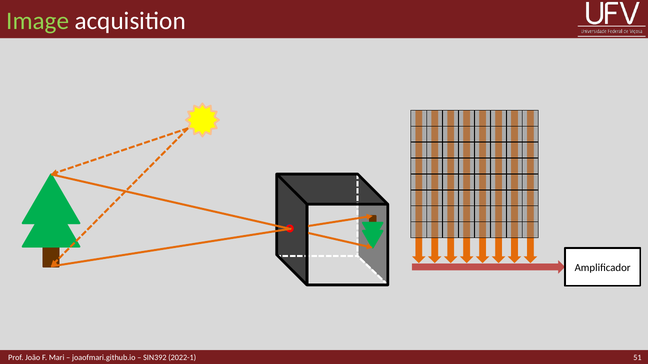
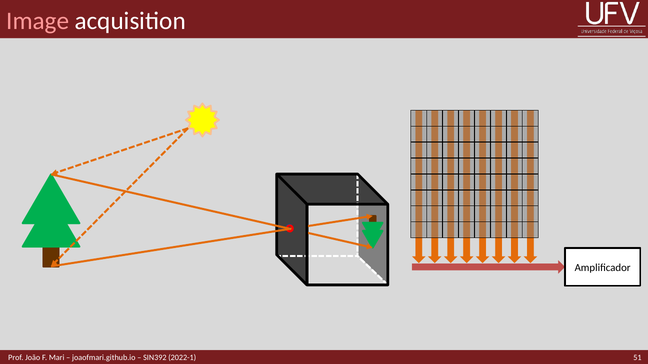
Image colour: light green -> pink (38, 21)
